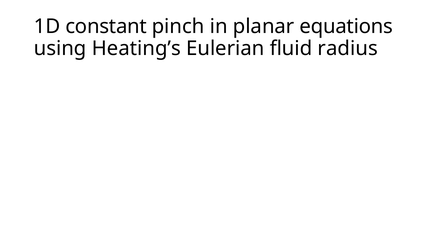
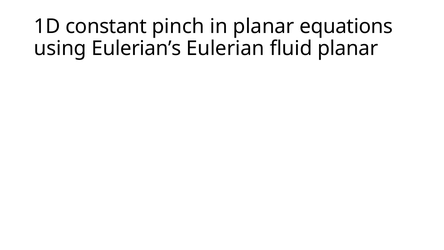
Heating’s: Heating’s -> Eulerian’s (136, 48)
fluid radius: radius -> planar (348, 48)
